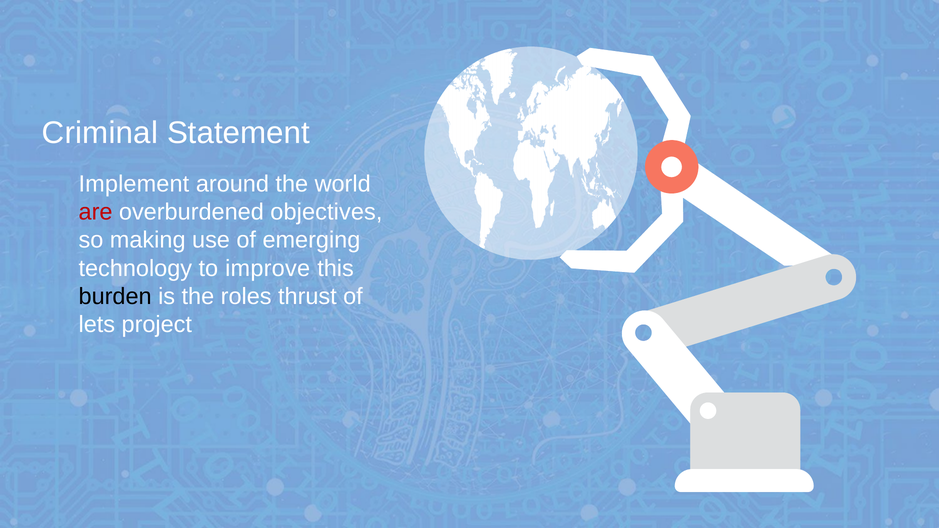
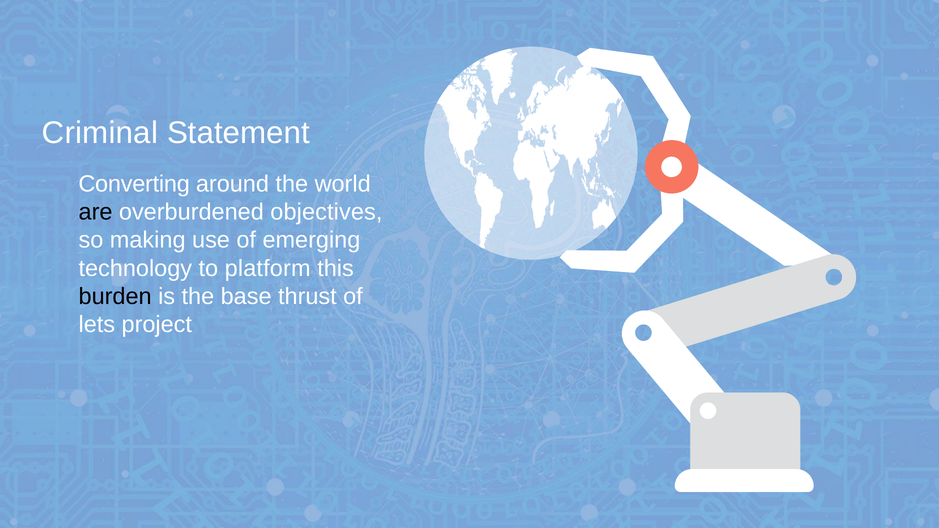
Implement: Implement -> Converting (134, 184)
are colour: red -> black (96, 212)
improve: improve -> platform (268, 268)
roles: roles -> base (246, 297)
